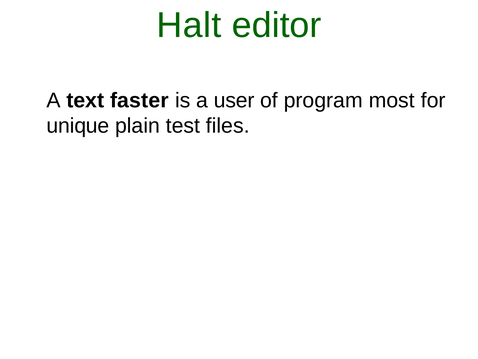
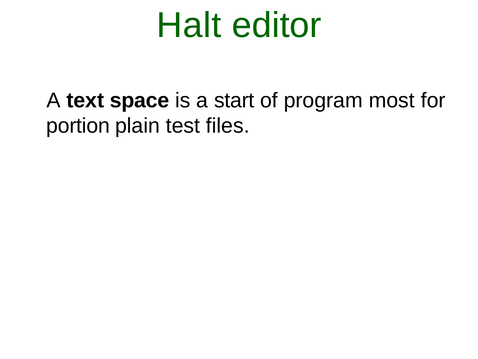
faster: faster -> space (140, 100)
user: user -> start (234, 100)
unique: unique -> portion (78, 126)
